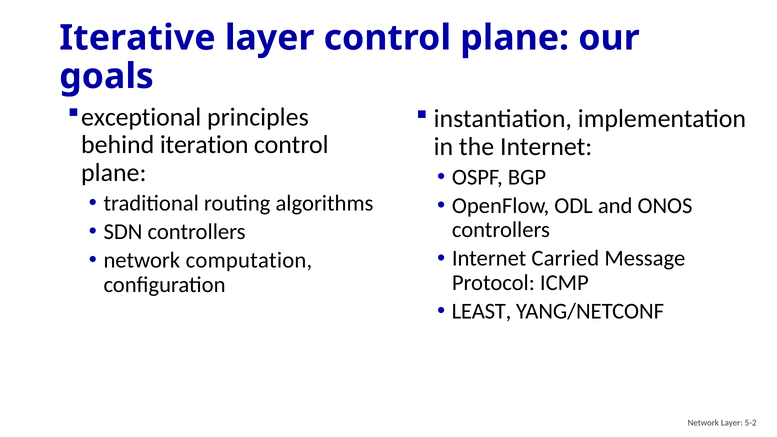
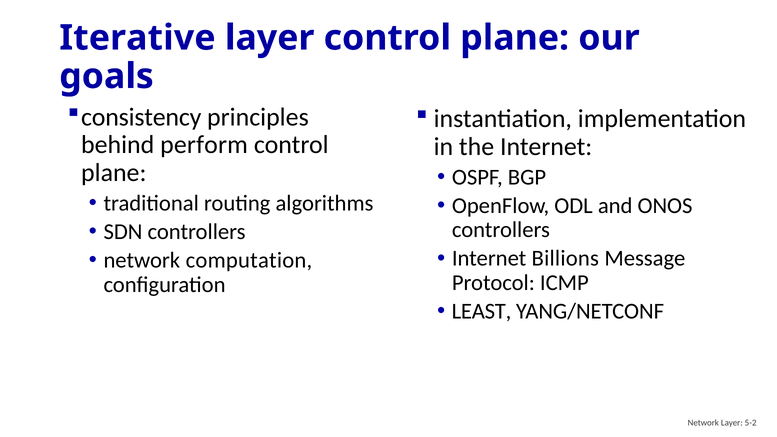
exceptional: exceptional -> consistency (141, 117)
iteration: iteration -> perform (204, 145)
Carried: Carried -> Billions (565, 258)
